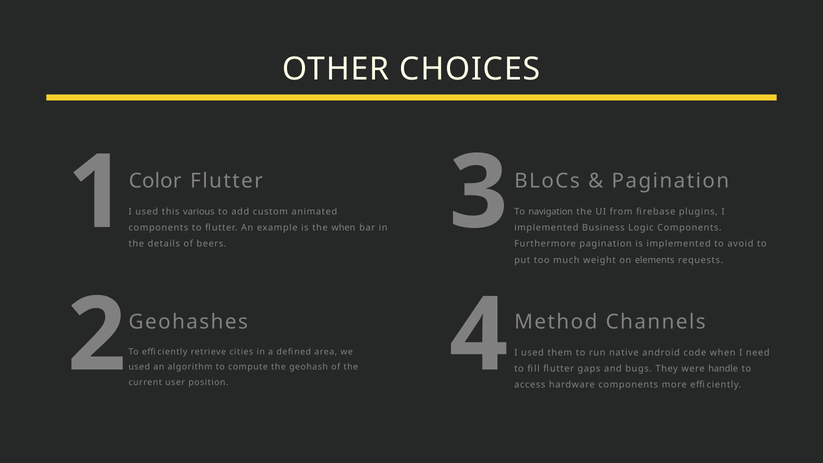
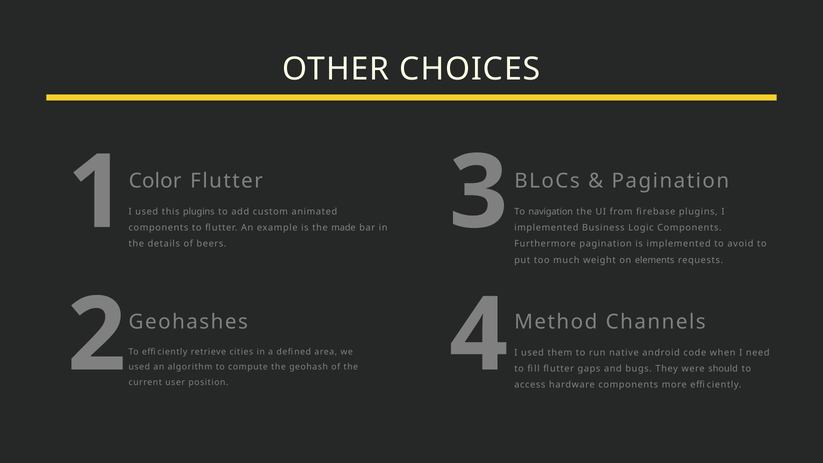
this various: various -> plugins (199, 212)
the when: when -> made (344, 228)
handle: handle -> should (723, 369)
